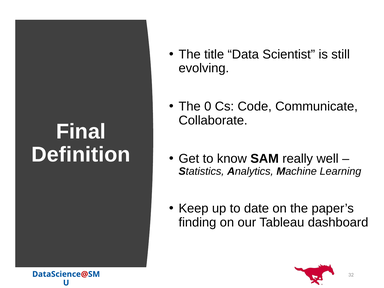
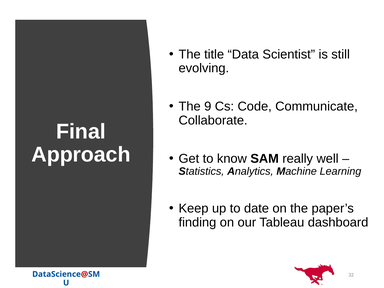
0: 0 -> 9 (208, 106)
Definition: Definition -> Approach (81, 155)
